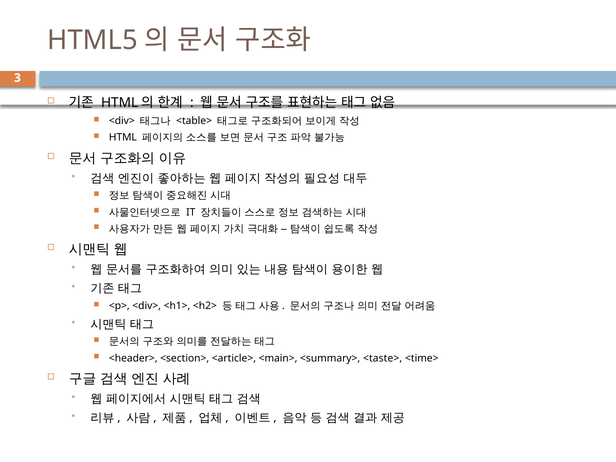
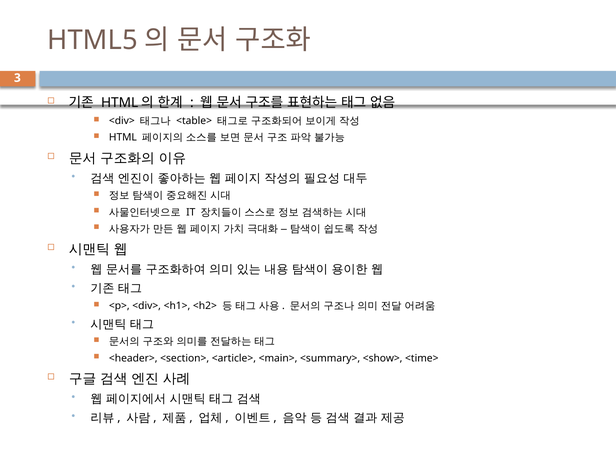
<taste>: <taste> -> <show> (383, 358)
